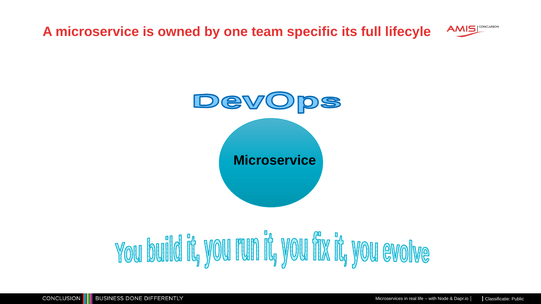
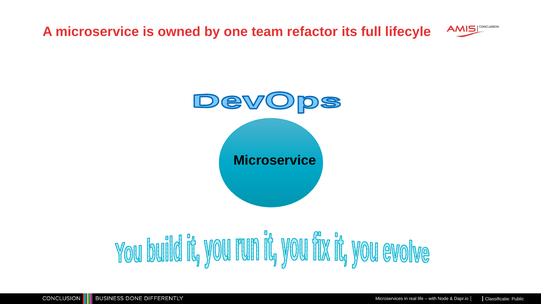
specific: specific -> refactor (312, 32)
